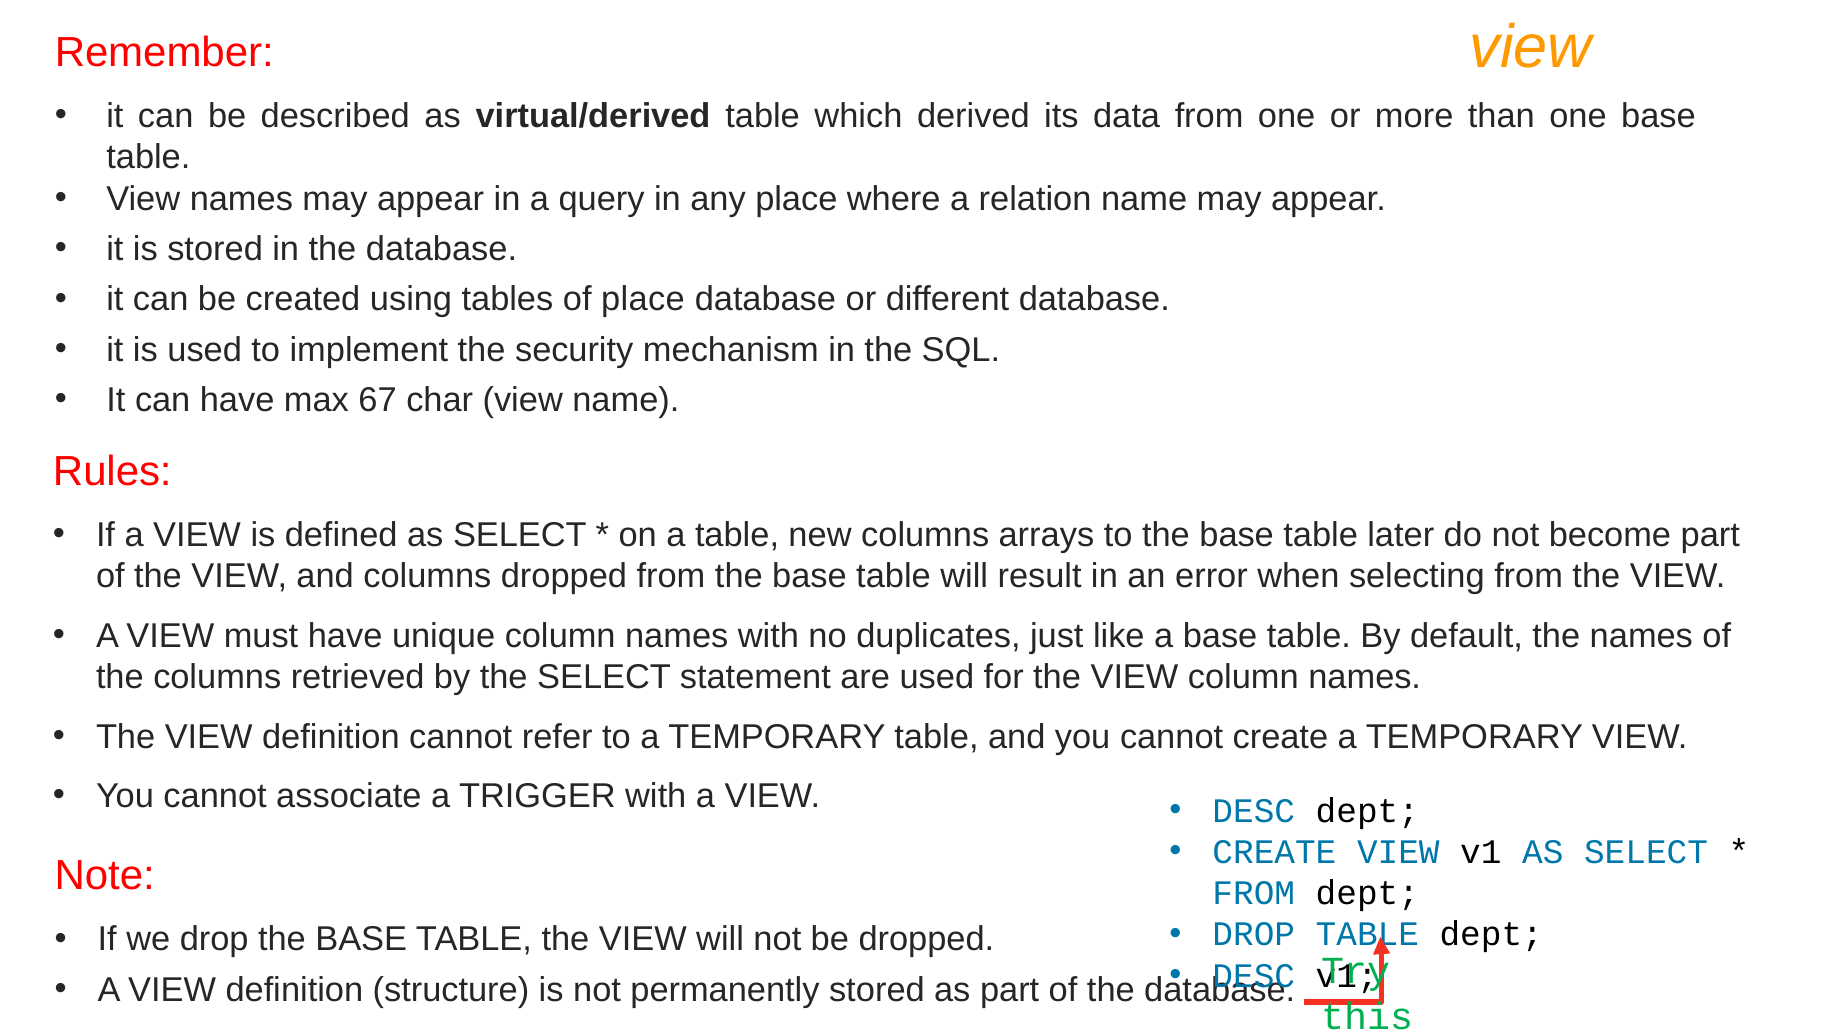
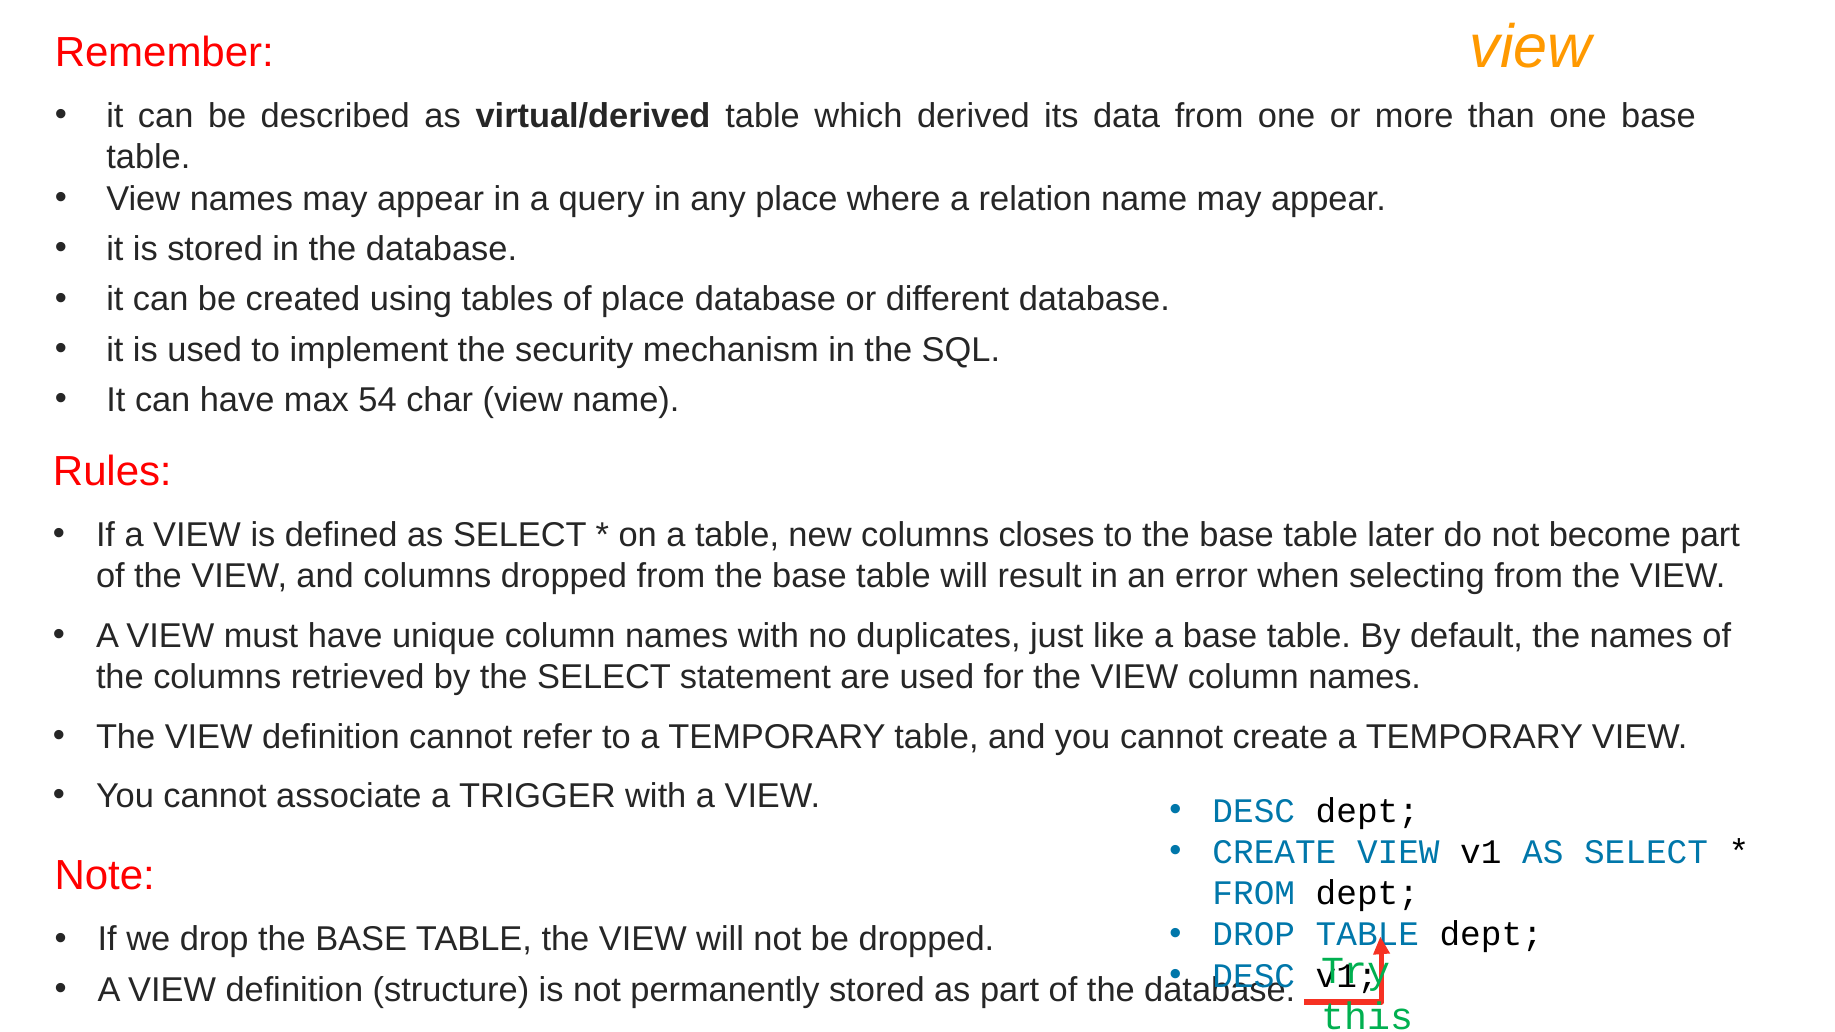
67: 67 -> 54 (378, 400)
arrays: arrays -> closes (1047, 535)
